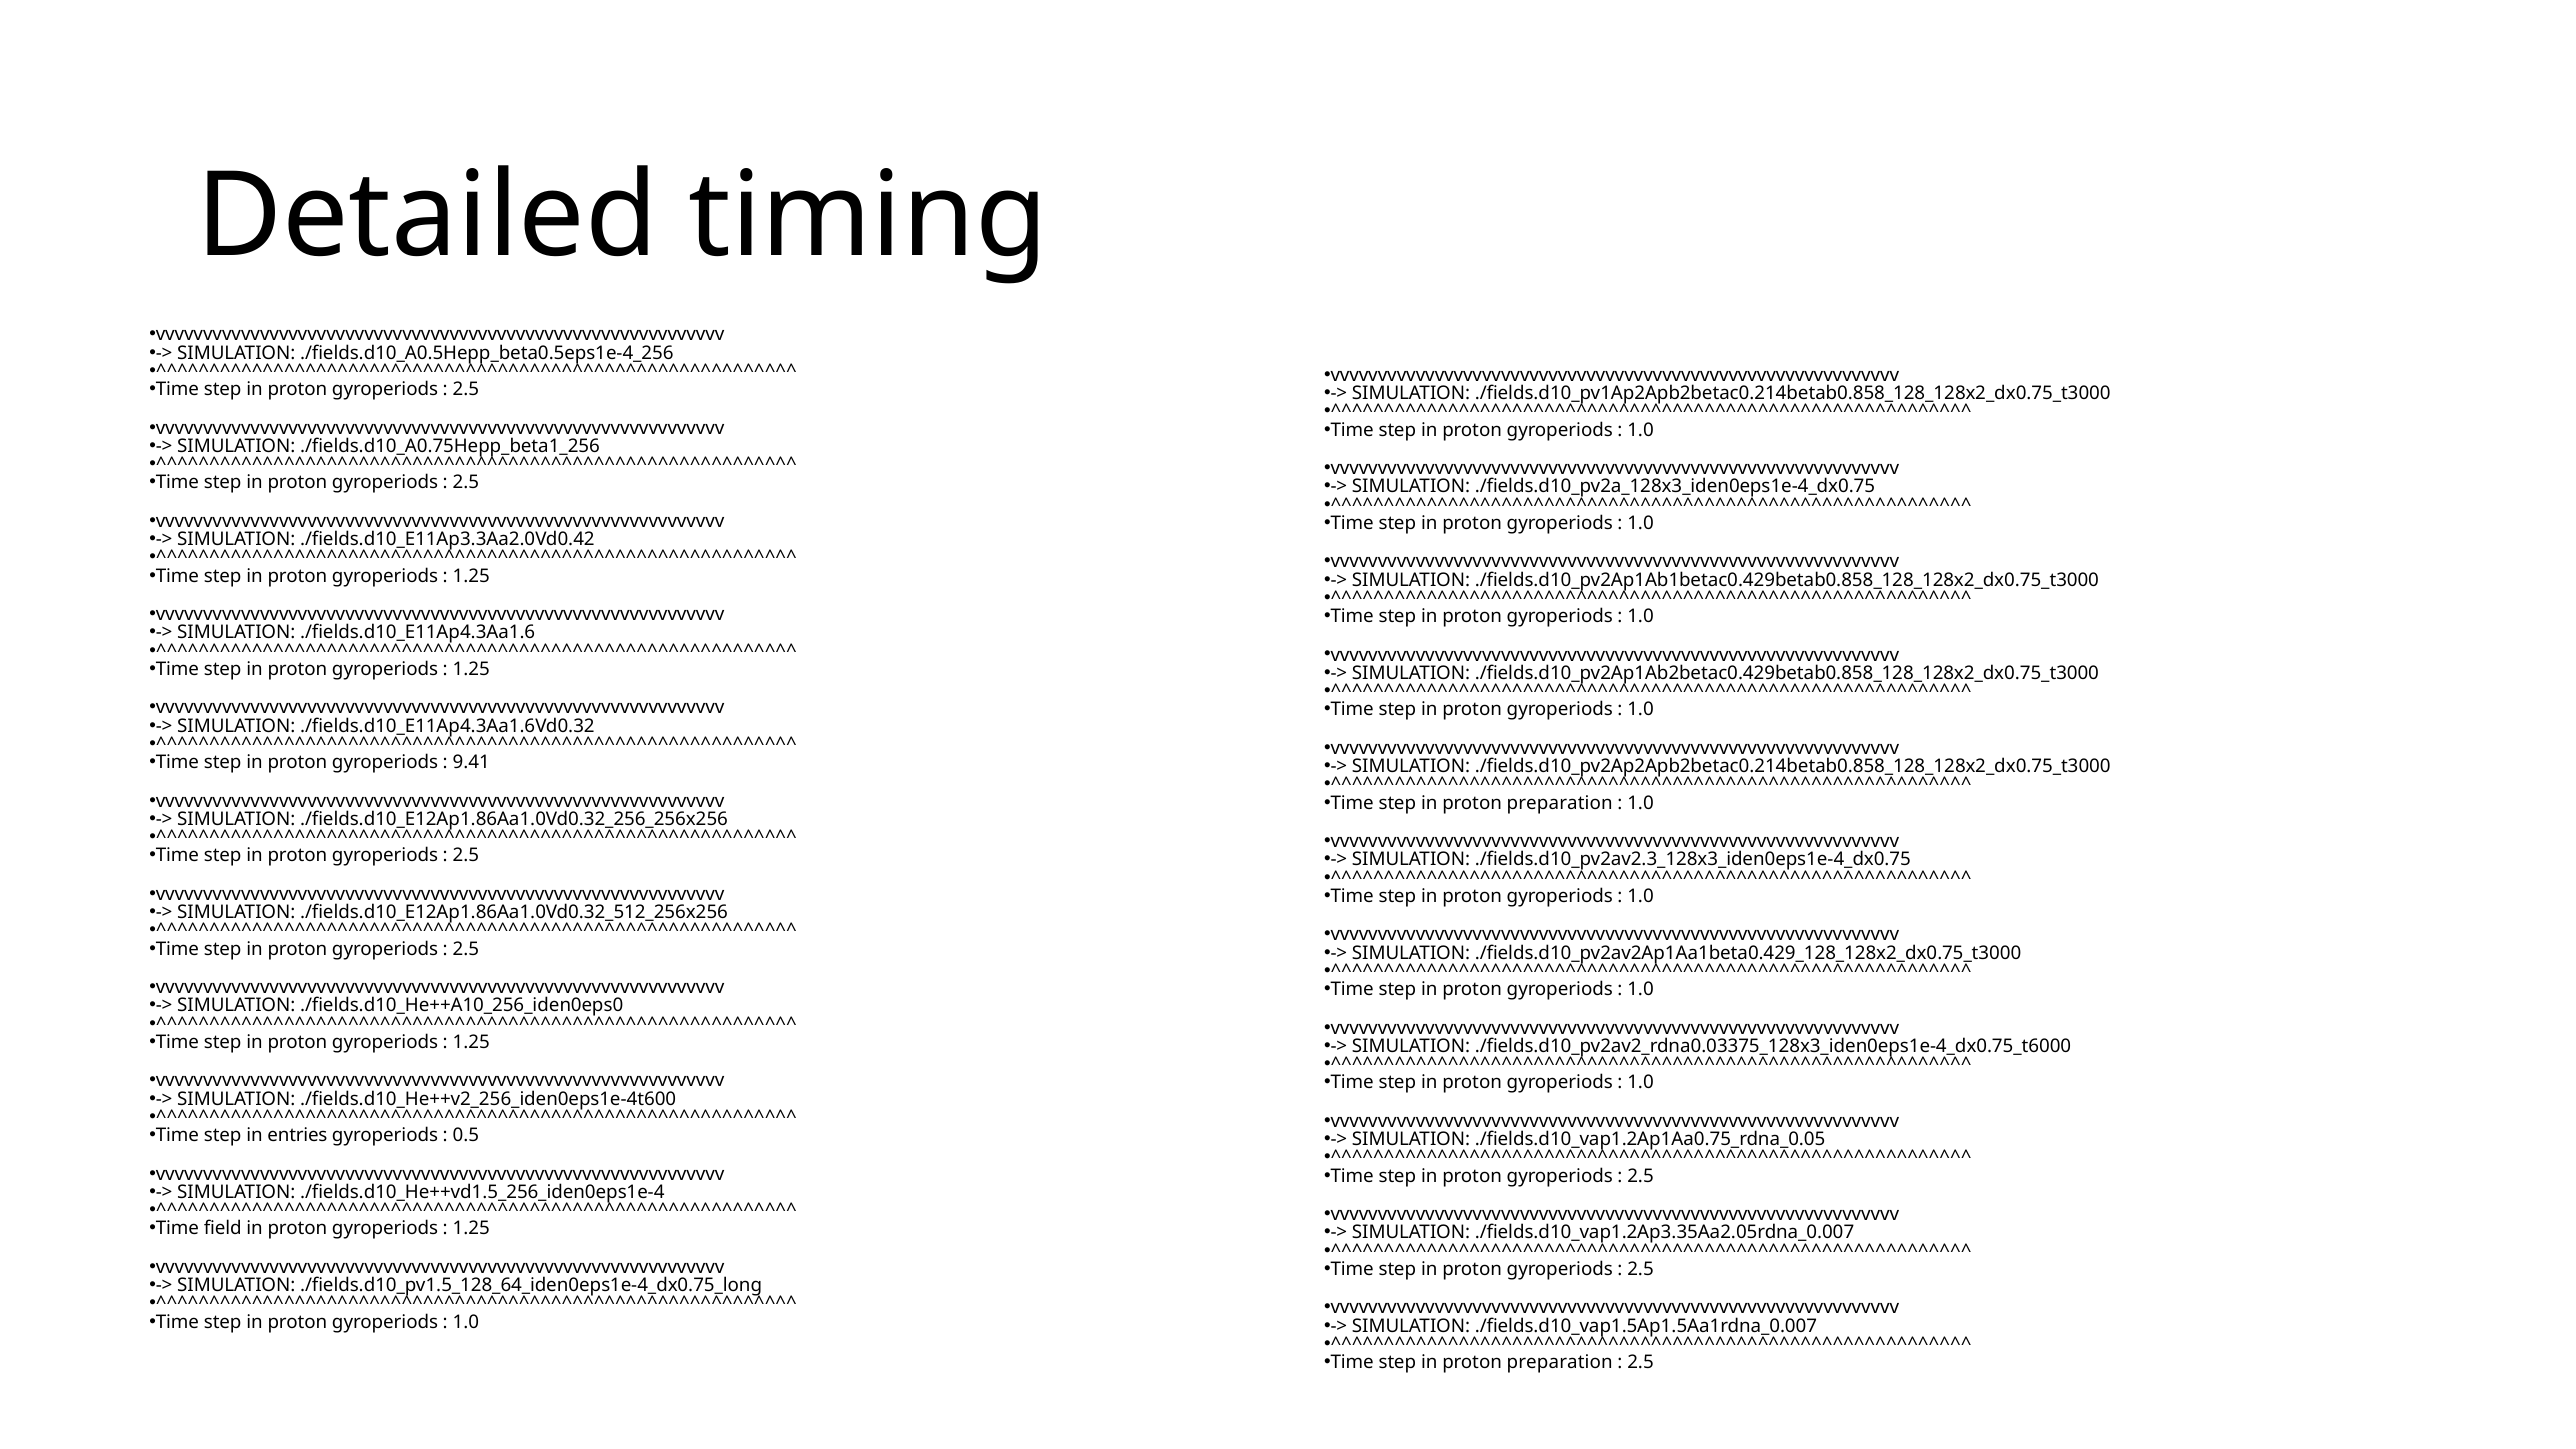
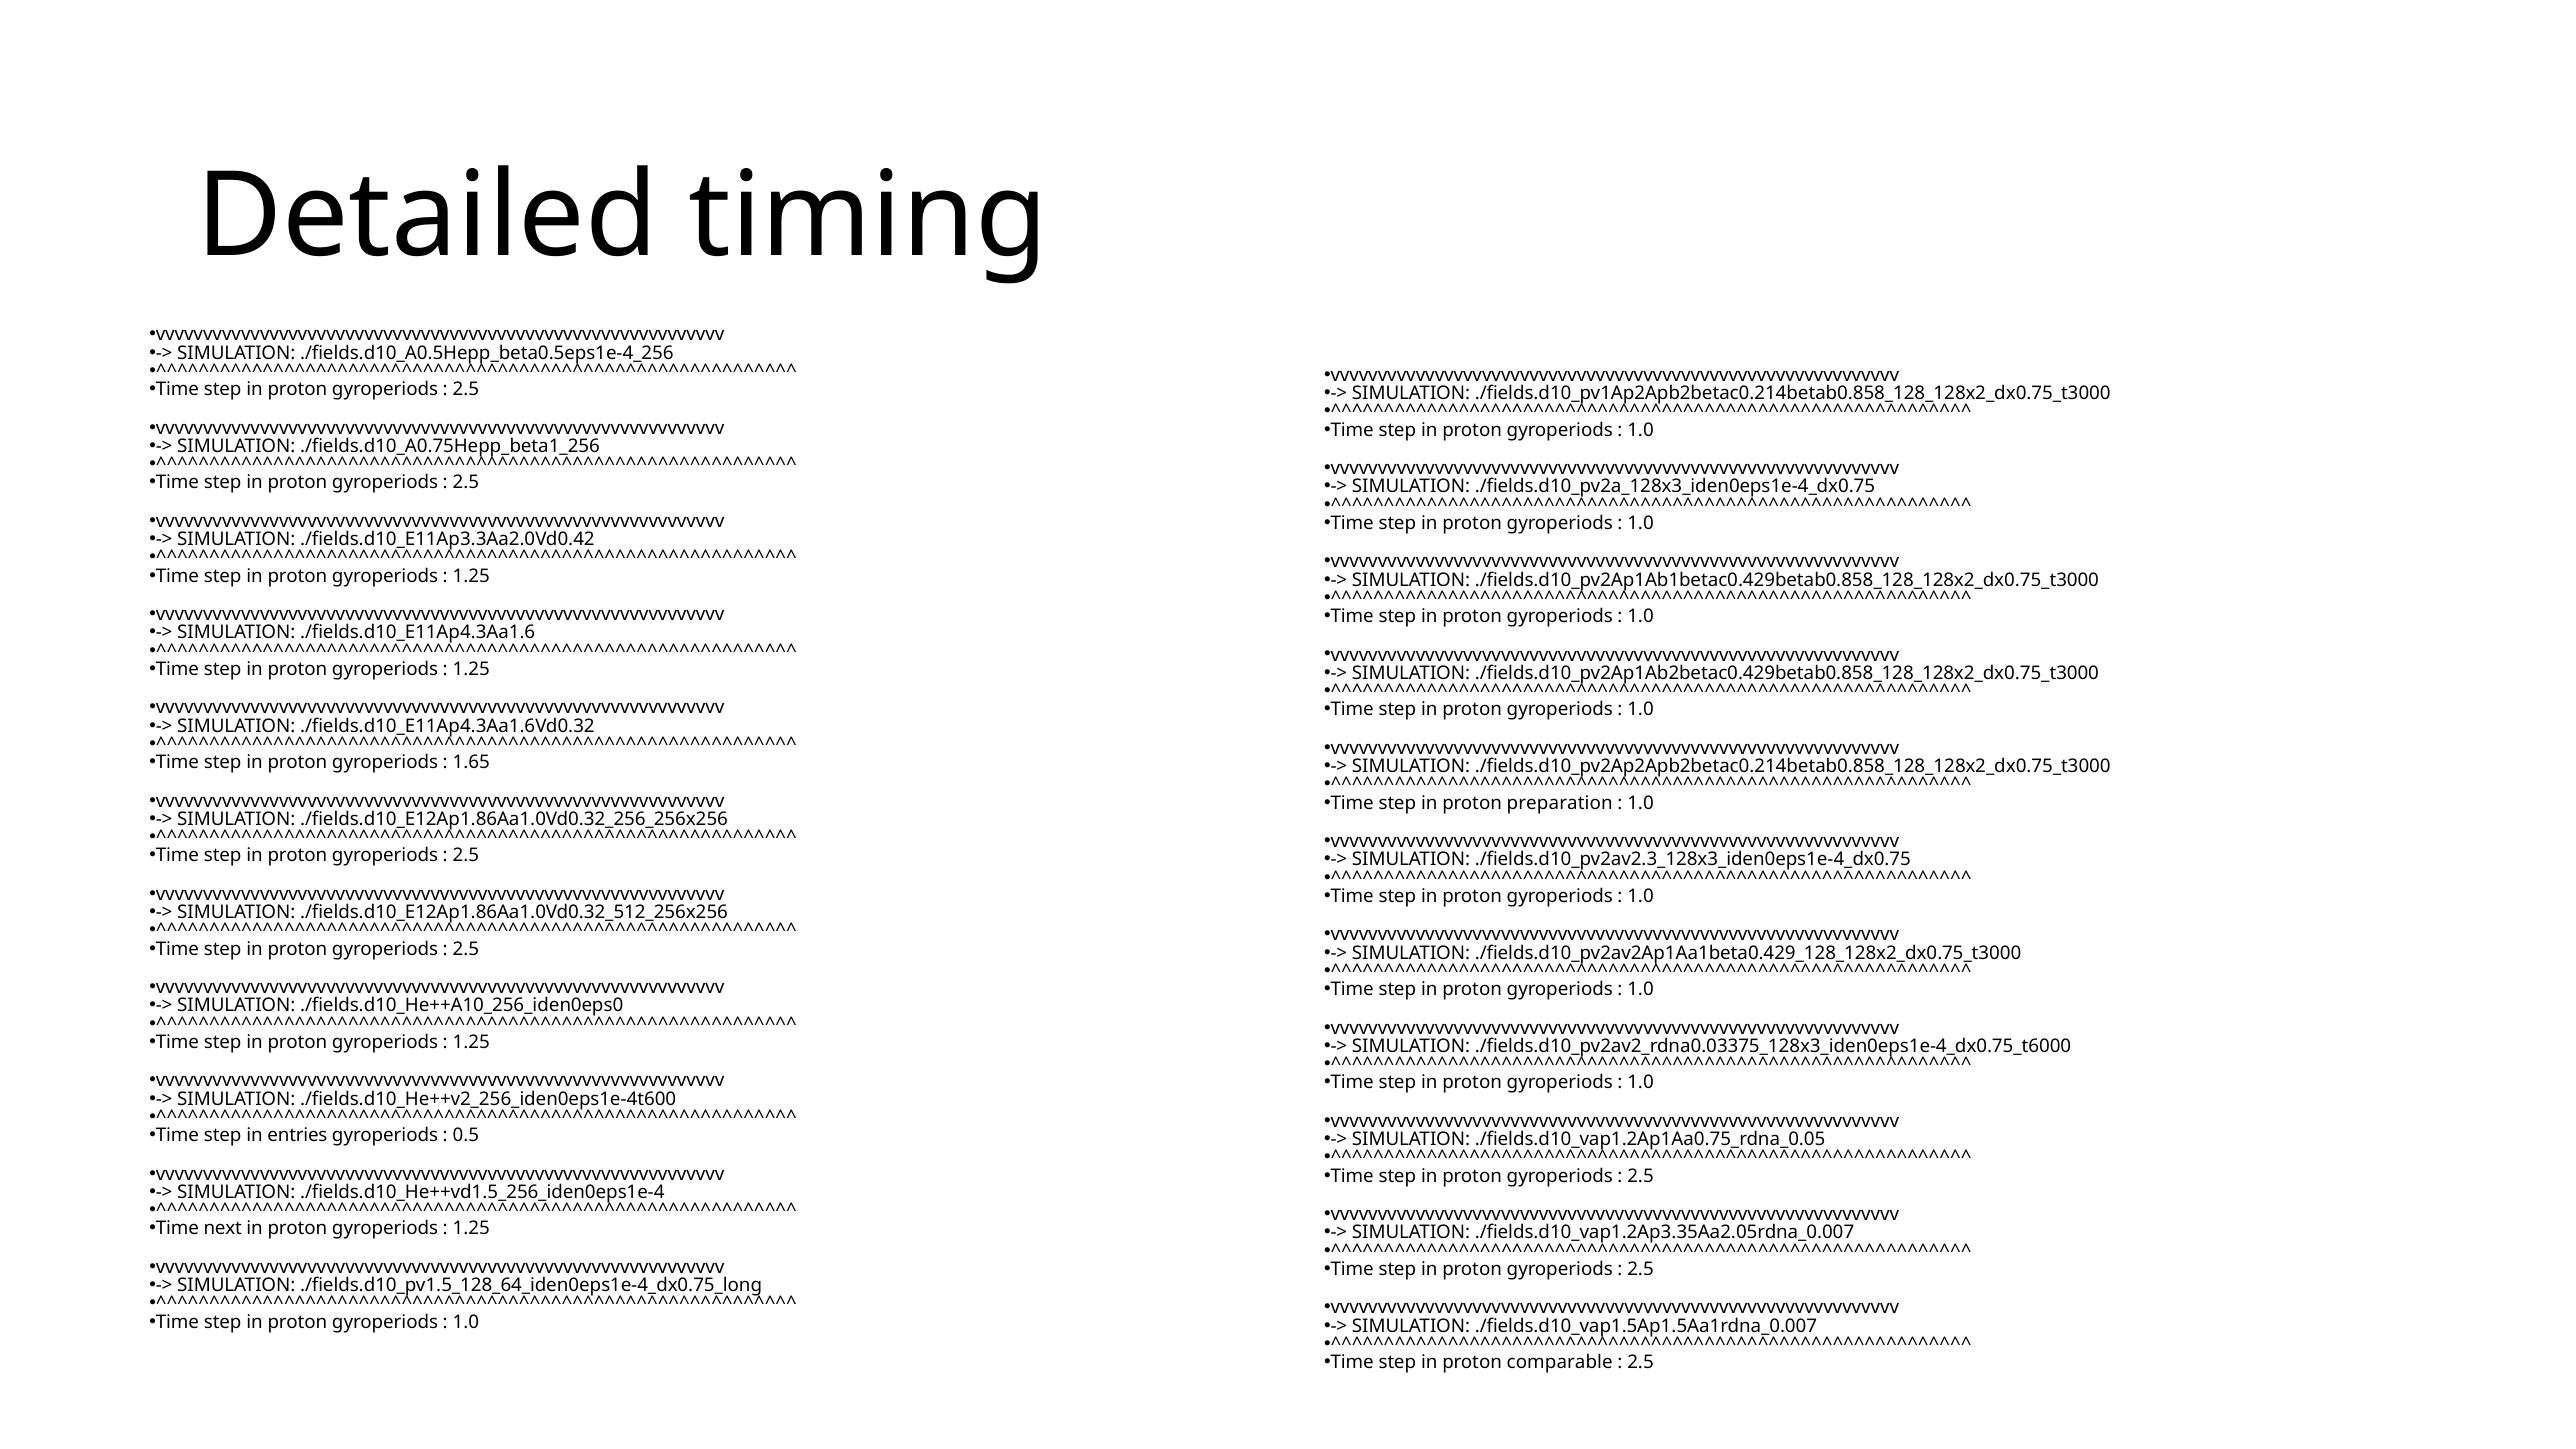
9.41: 9.41 -> 1.65 (471, 762)
field: field -> next (223, 1229)
preparation: preparation -> comparable (1560, 1362)
